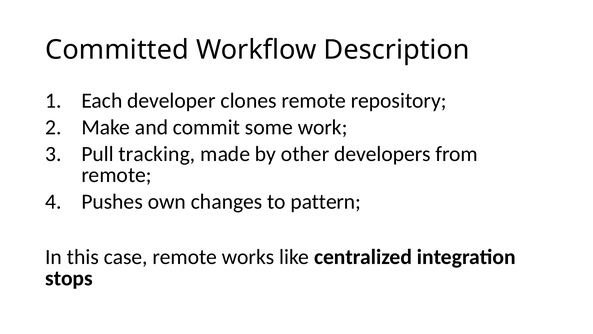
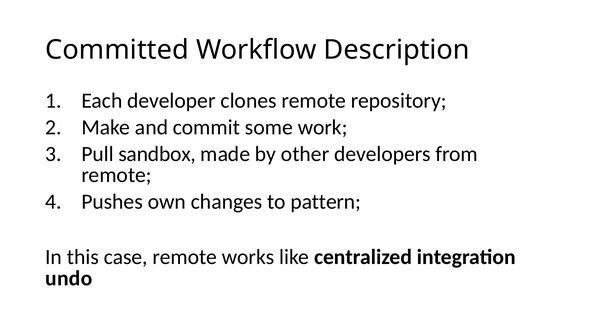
tracking: tracking -> sandbox (157, 154)
stops: stops -> undo (69, 278)
